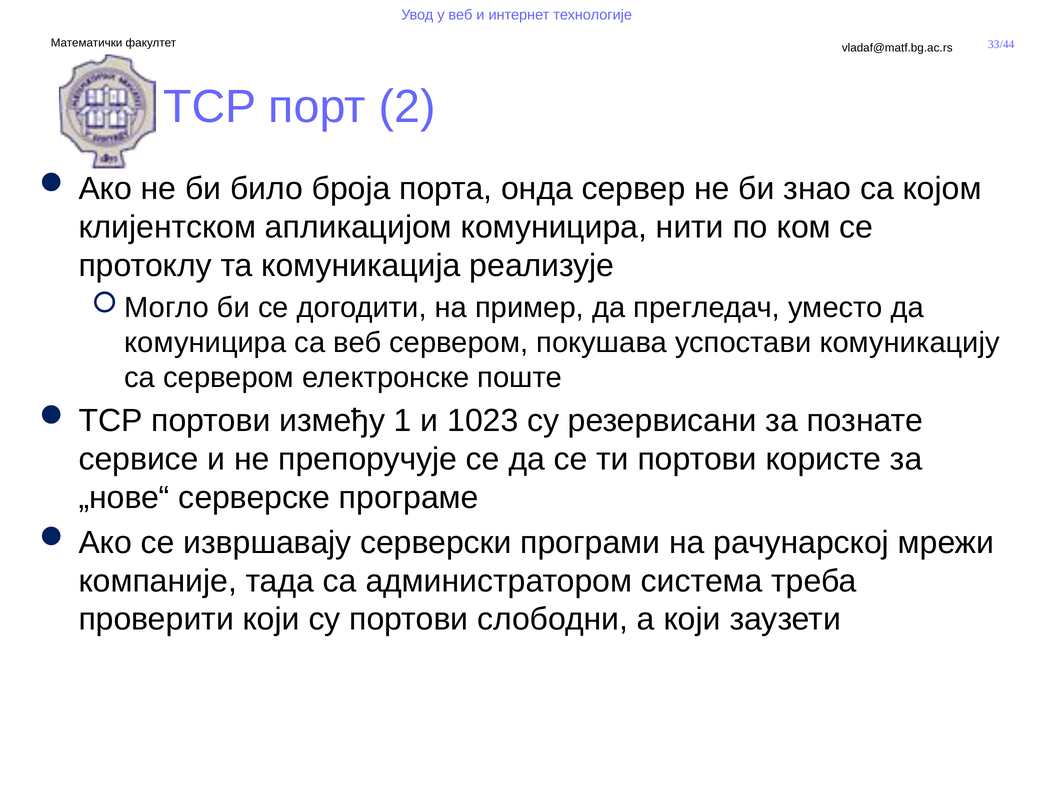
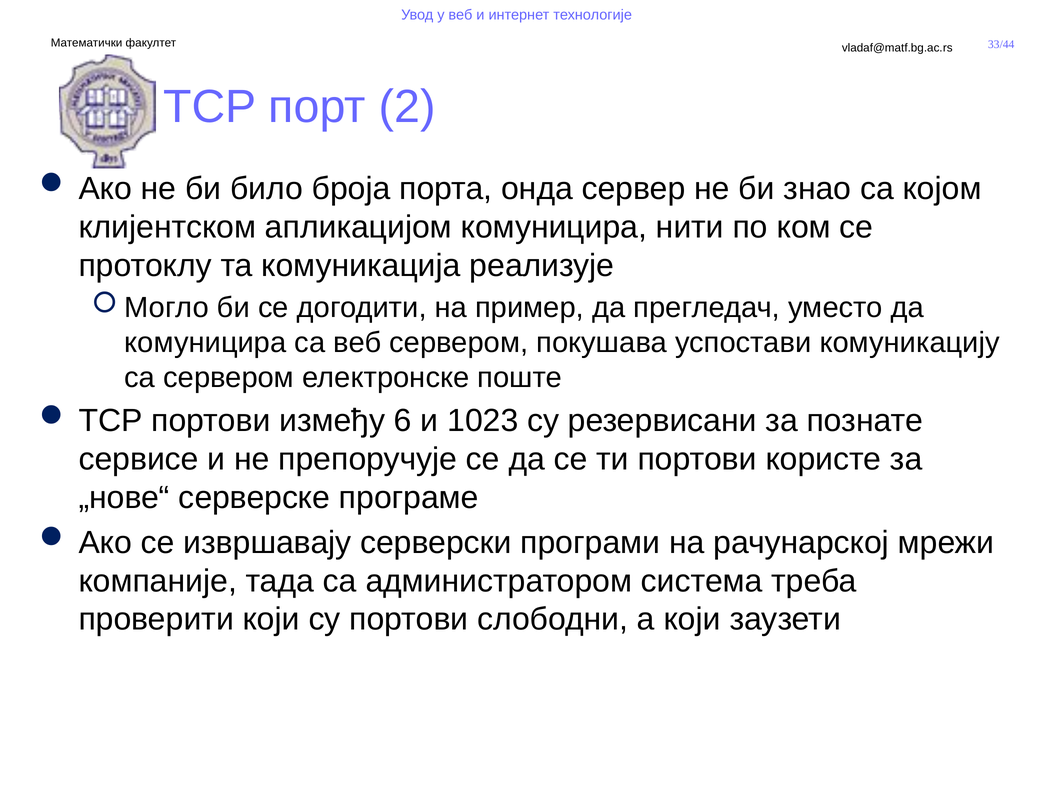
1: 1 -> 6 (403, 421)
